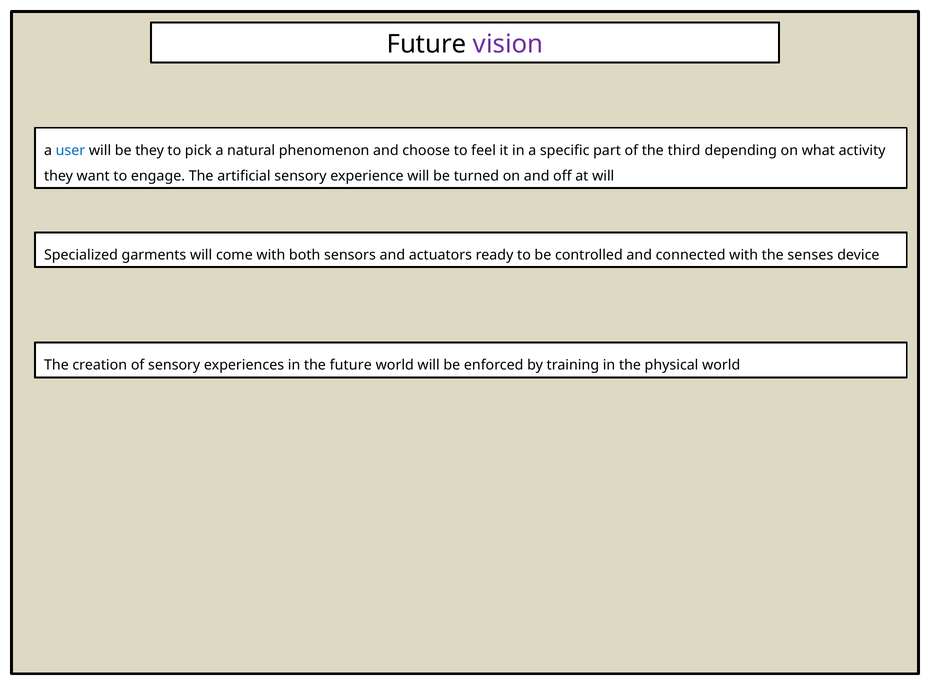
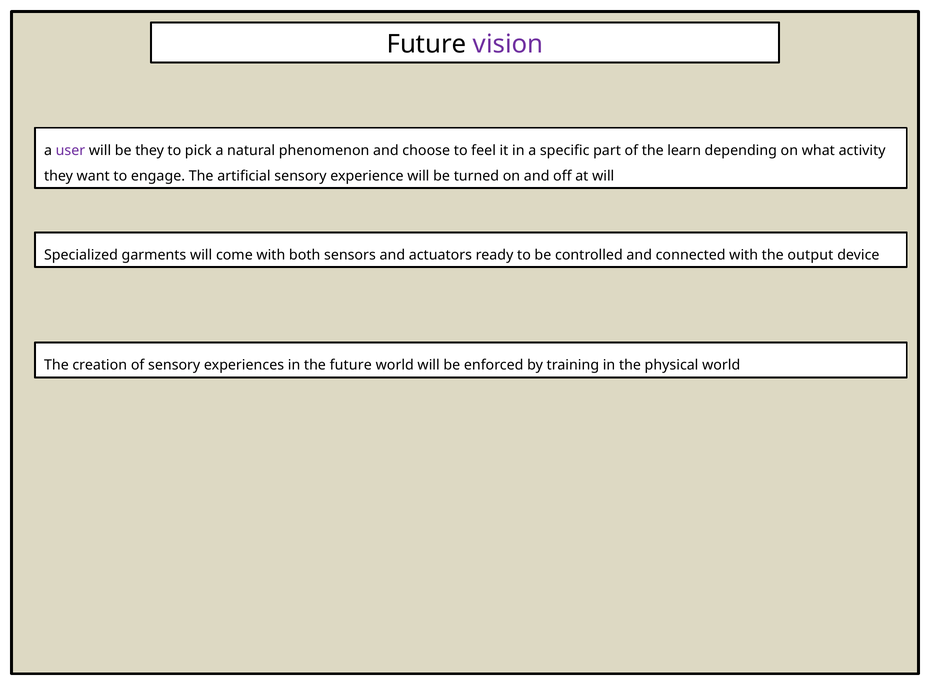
user colour: blue -> purple (70, 150)
third: third -> learn (684, 150)
senses: senses -> output (810, 255)
